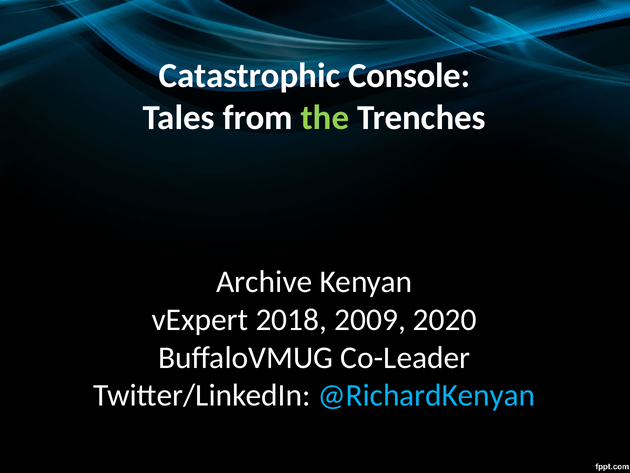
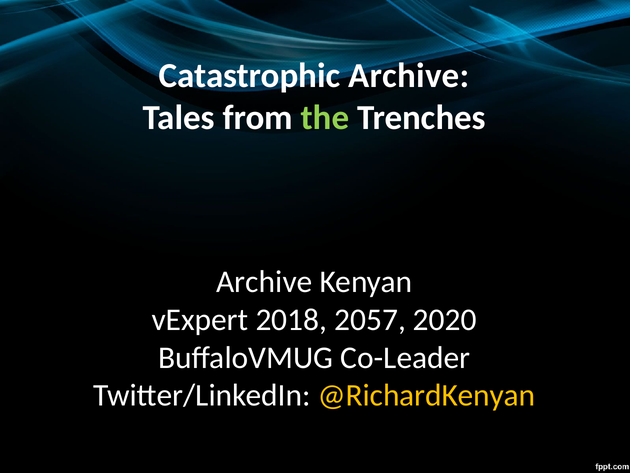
Catastrophic Console: Console -> Archive (409, 76)
2009: 2009 -> 2057 (370, 319)
@RichardKenyan colour: light blue -> yellow (427, 395)
